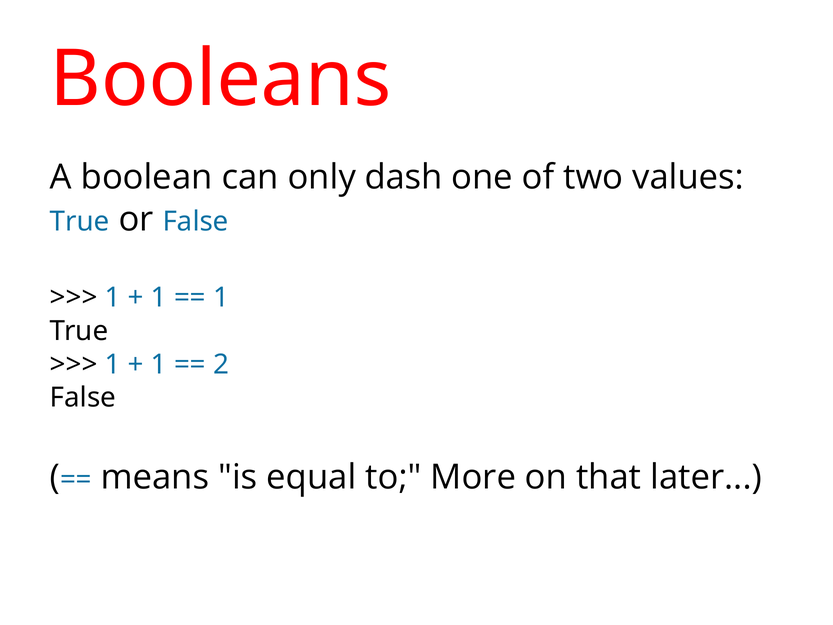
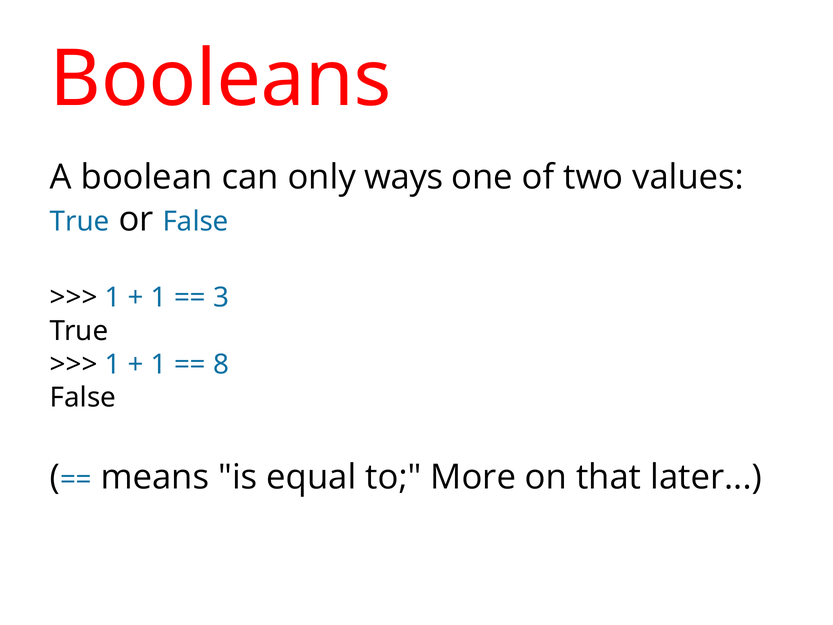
dash: dash -> ways (404, 177)
1: 1 -> 3 (221, 298)
2: 2 -> 8 (221, 364)
